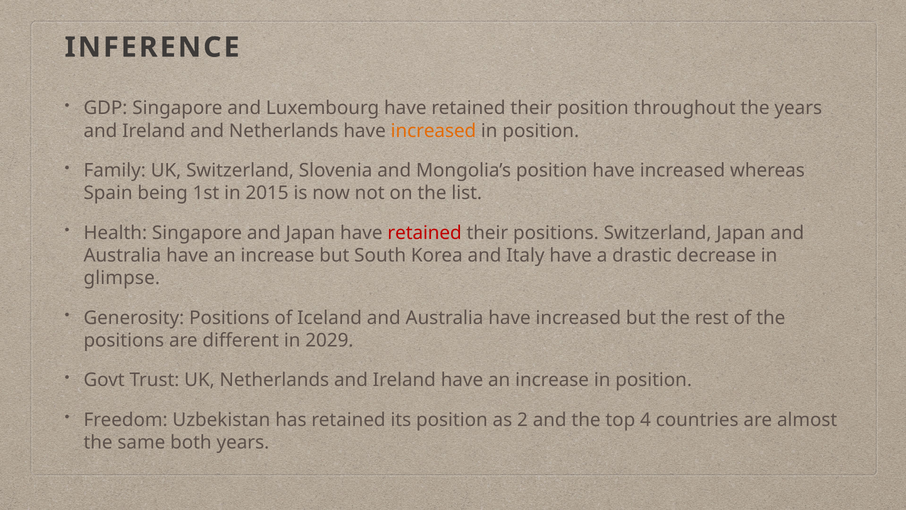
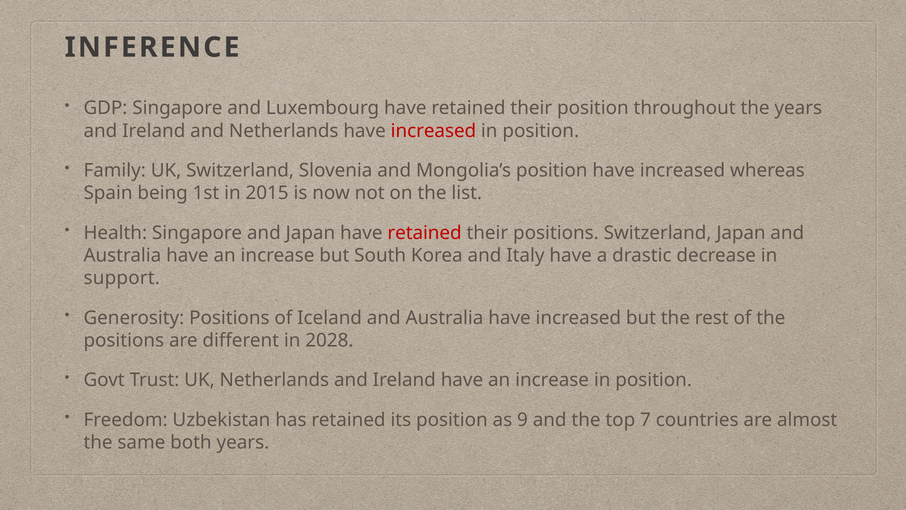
increased colour: orange -> red (433, 131)
glimpse: glimpse -> support (122, 278)
2029: 2029 -> 2028 (329, 340)
2: 2 -> 9 (522, 419)
4: 4 -> 7 (645, 419)
